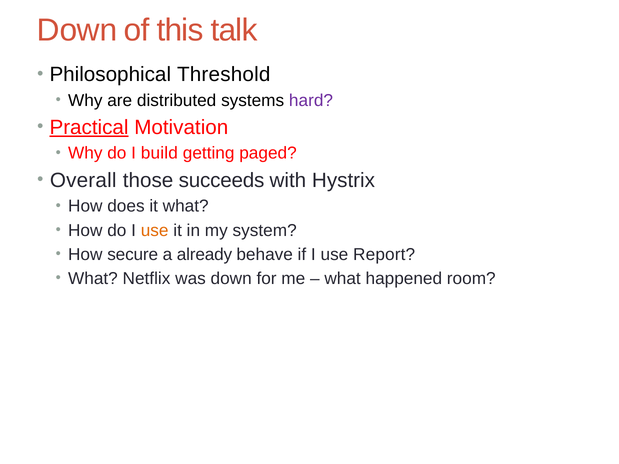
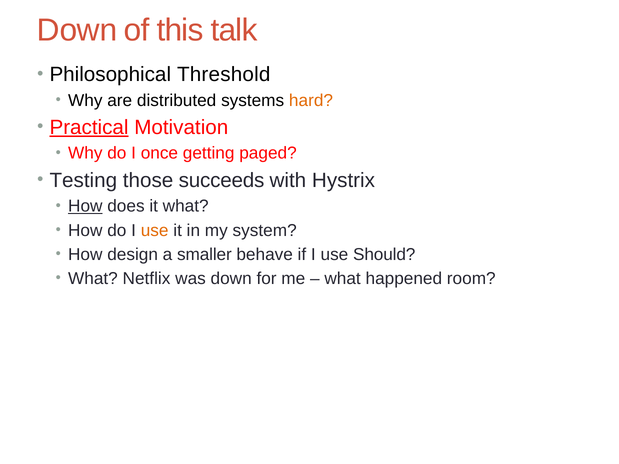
hard colour: purple -> orange (311, 100)
build: build -> once (159, 153)
Overall: Overall -> Testing (83, 180)
How underline: none -> present (85, 206)
secure: secure -> design (133, 255)
already: already -> smaller (204, 255)
Report: Report -> Should (384, 255)
